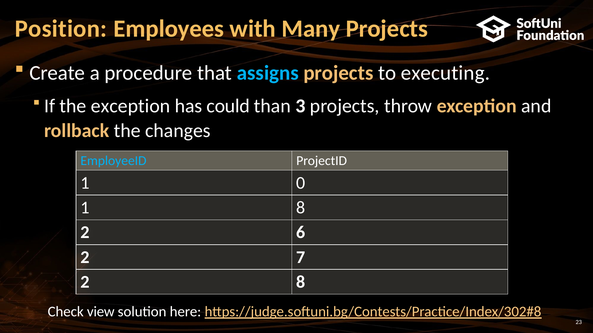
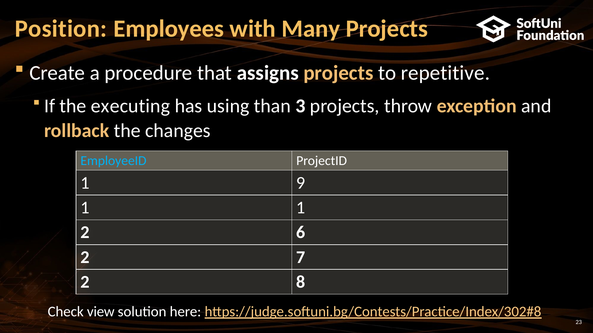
assigns colour: light blue -> white (268, 73)
executing: executing -> repetitive (445, 73)
the exception: exception -> executing (131, 106)
could: could -> using (228, 106)
0: 0 -> 9 (301, 183)
1 8: 8 -> 1 (301, 208)
